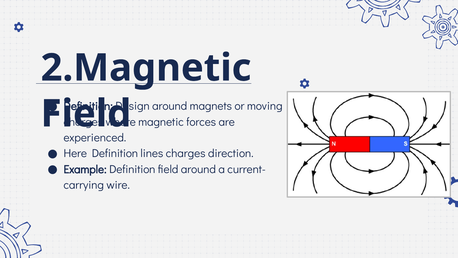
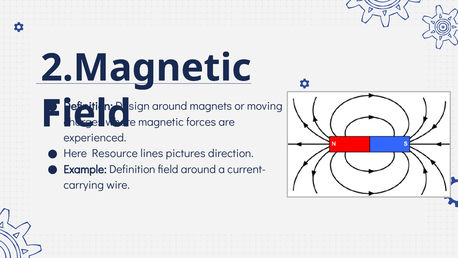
Here Definition: Definition -> Resource (115, 153)
lines charges: charges -> pictures (186, 153)
